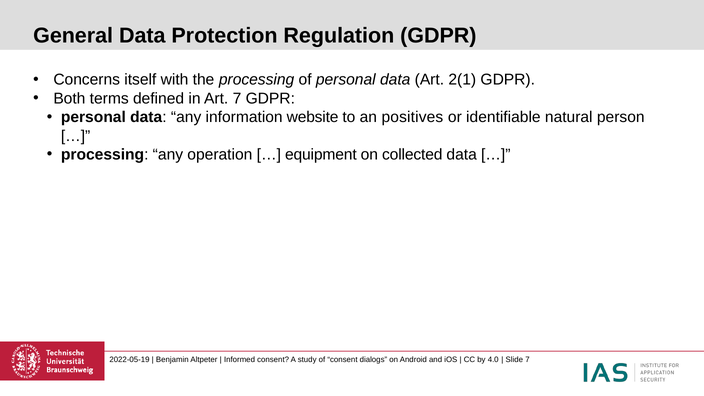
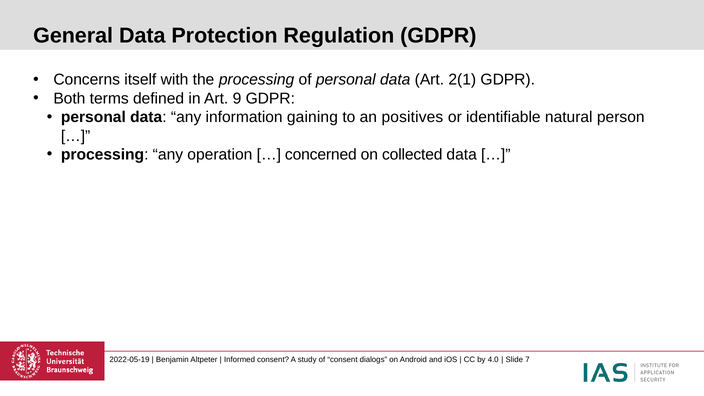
Art 7: 7 -> 9 (237, 99)
website: website -> gaining (312, 117)
equipment: equipment -> concerned (321, 155)
